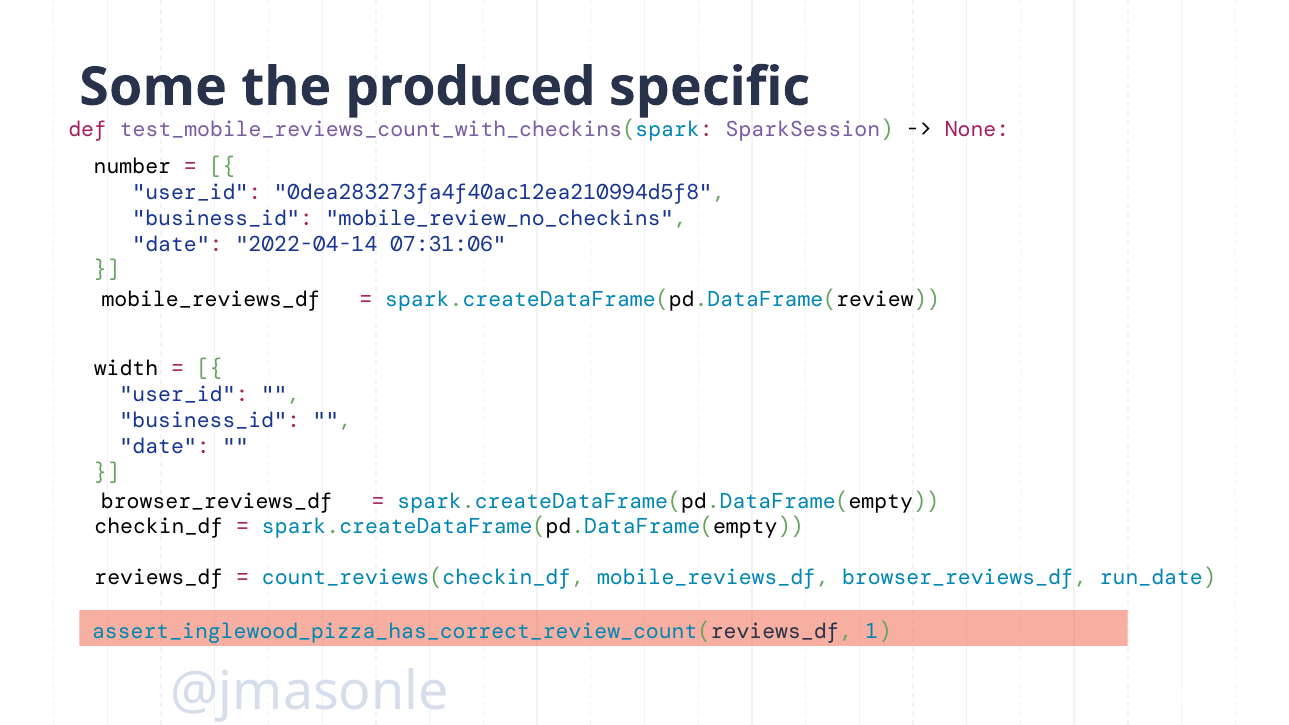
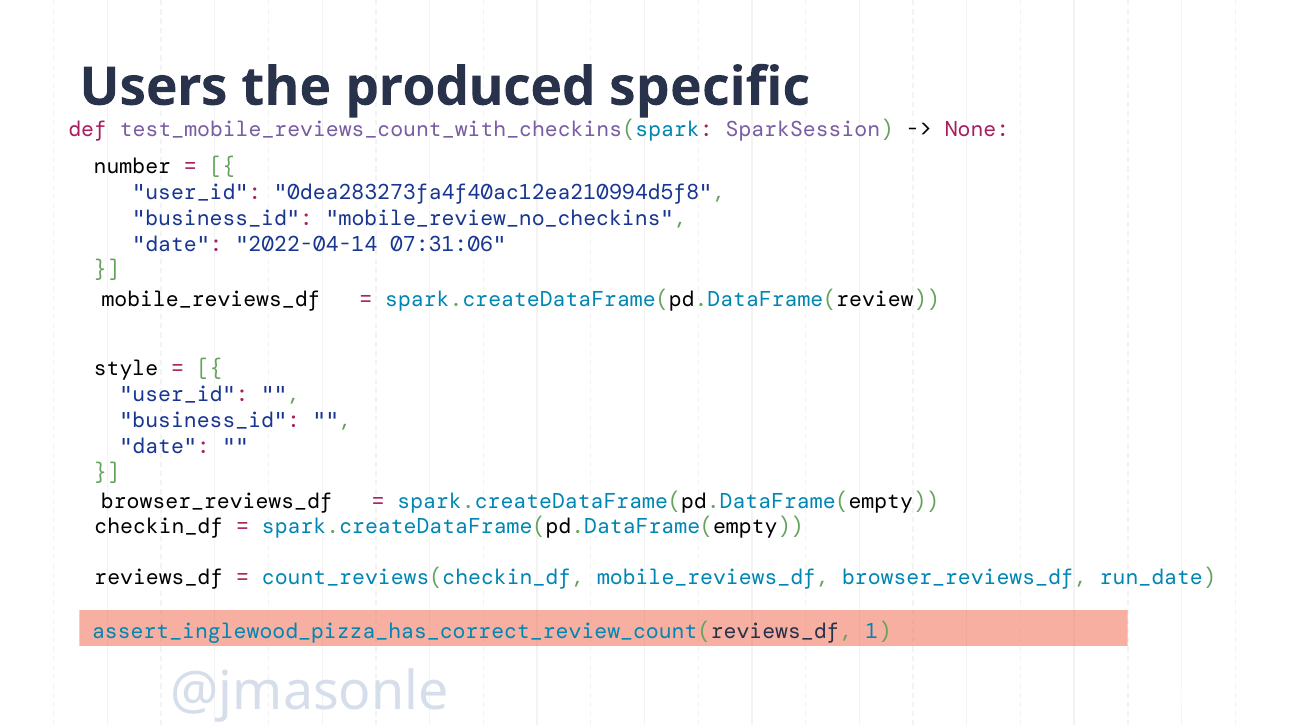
Some: Some -> Users (153, 87)
width: width -> style (126, 369)
